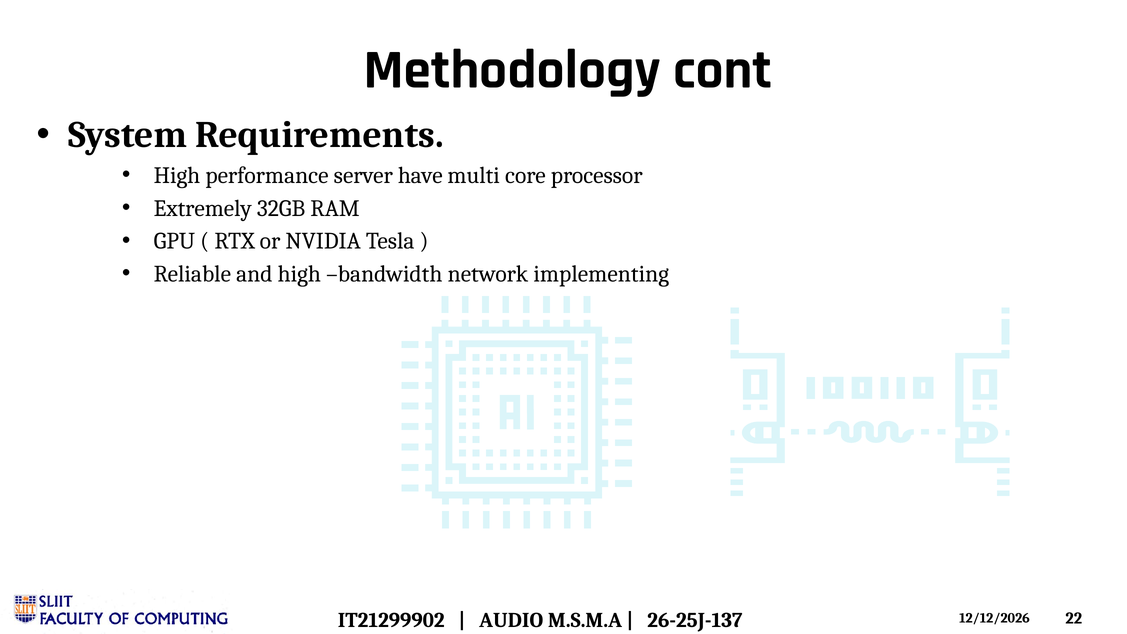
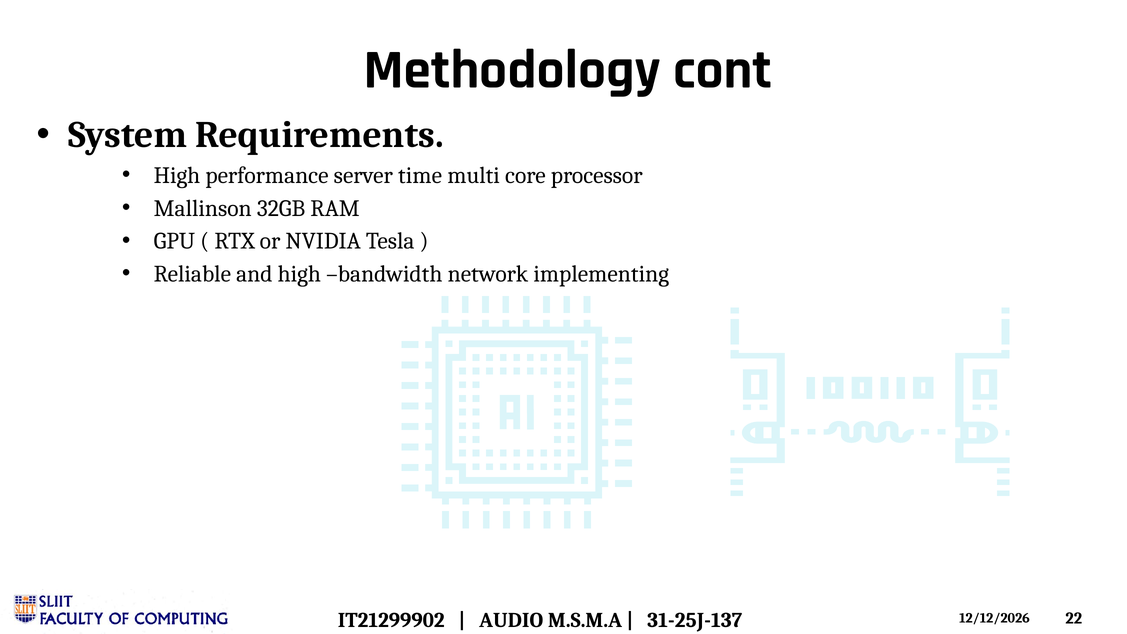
have: have -> time (420, 175)
Extremely: Extremely -> Mallinson (203, 208)
26-25J-137: 26-25J-137 -> 31-25J-137 (695, 620)
